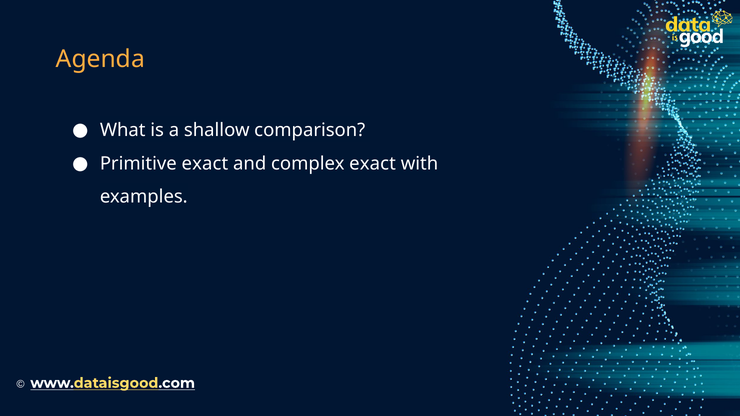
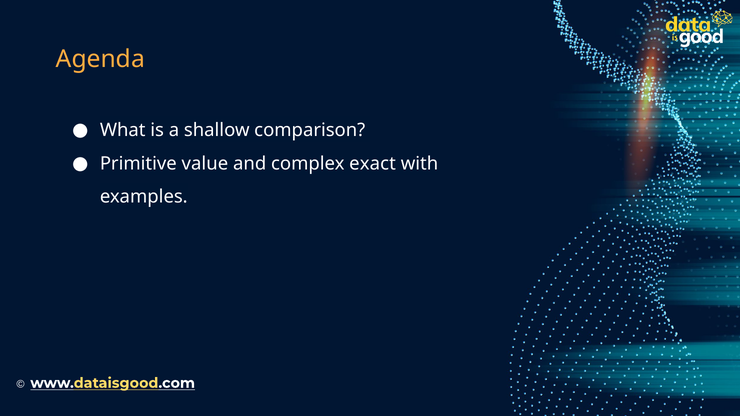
Primitive exact: exact -> value (205, 164)
